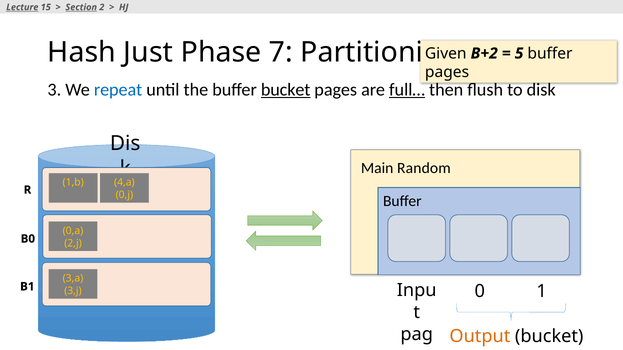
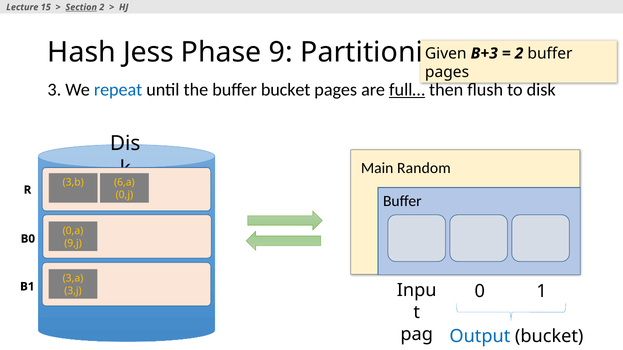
Lecture underline: present -> none (22, 7)
Just: Just -> Jess (149, 52)
7: 7 -> 9 (281, 52)
B+2: B+2 -> B+3 (484, 53)
5: 5 -> 2 (519, 53)
bucket underline: present -> none (286, 90)
1,b: 1,b -> 3,b (73, 183)
4,a: 4,a -> 6,a (124, 183)
2,j: 2,j -> 9,j (73, 243)
Output colour: orange -> blue (480, 337)
